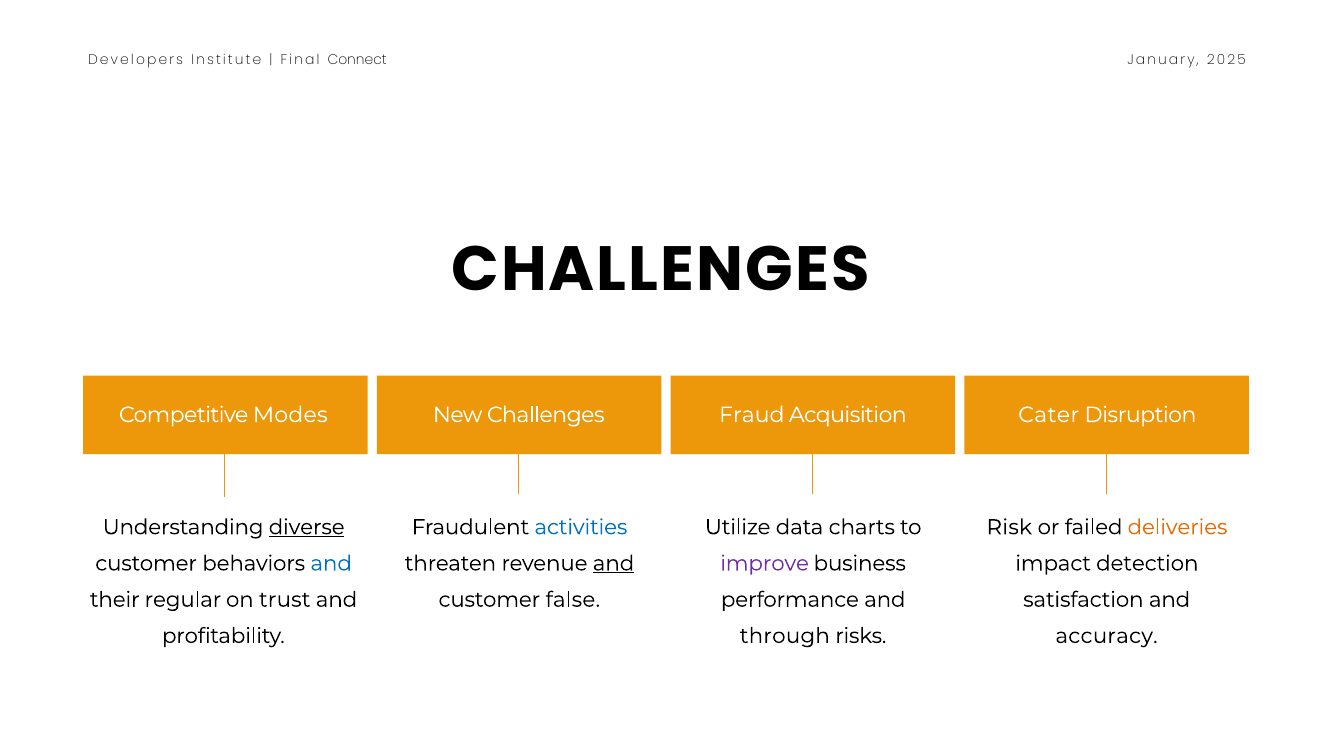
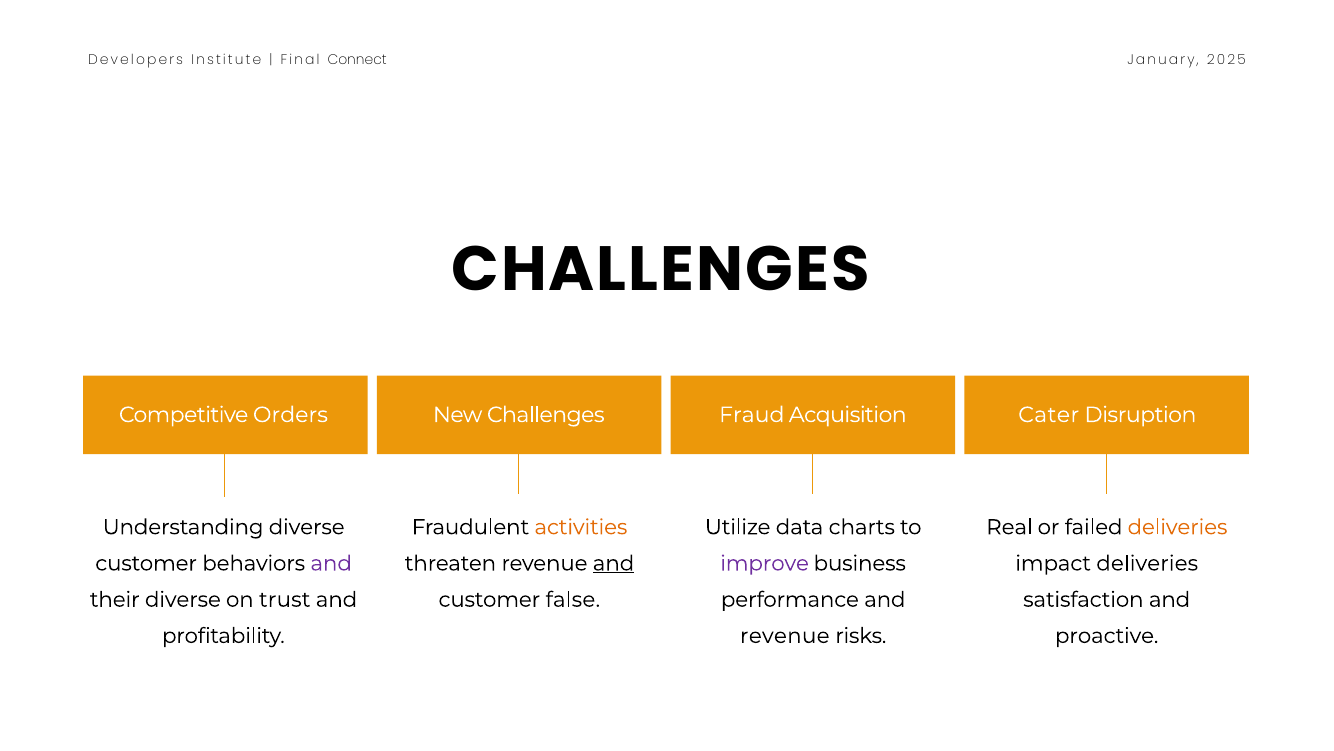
Modes: Modes -> Orders (290, 415)
diverse underline: present -> none (307, 527)
activities colour: blue -> orange (581, 527)
Risk: Risk -> Real (1009, 527)
and colour: blue -> purple (331, 563)
impact detection: detection -> deliveries (1147, 563)
their regular: regular -> diverse (183, 599)
through: through -> revenue (785, 635)
accuracy: accuracy -> proactive (1107, 635)
